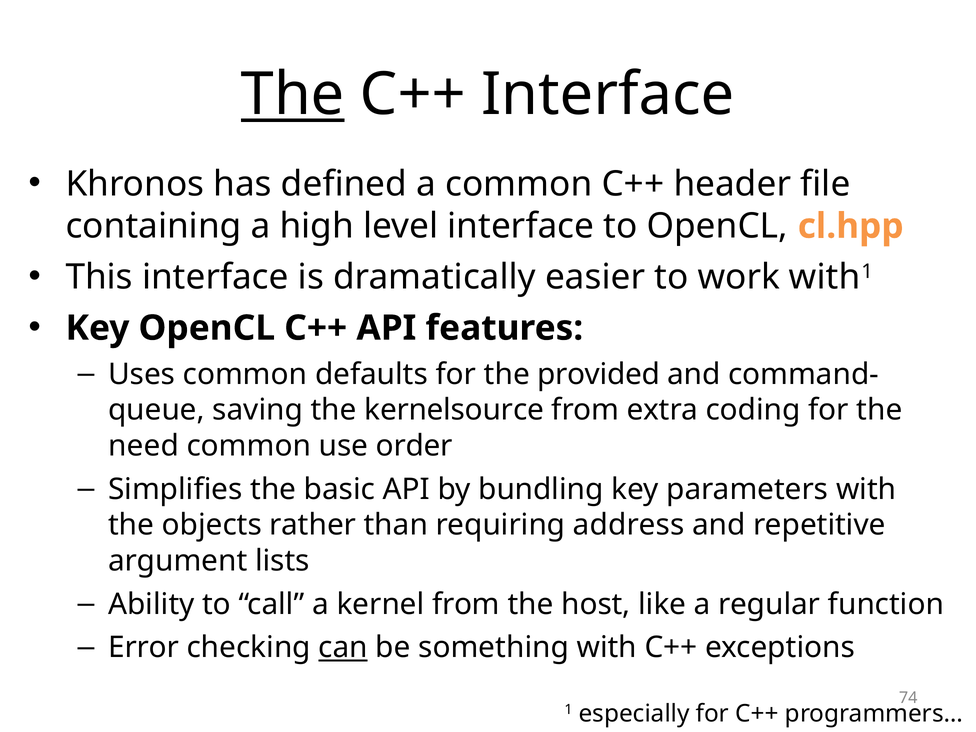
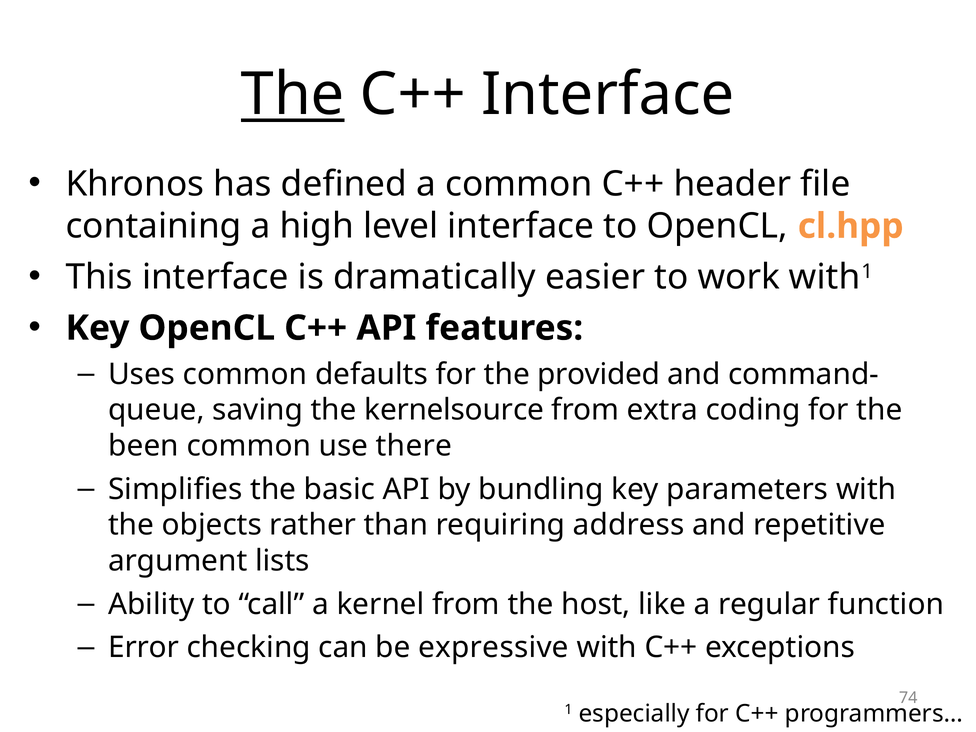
need: need -> been (144, 446)
order: order -> there (414, 446)
can underline: present -> none (343, 648)
something: something -> expressive (493, 648)
